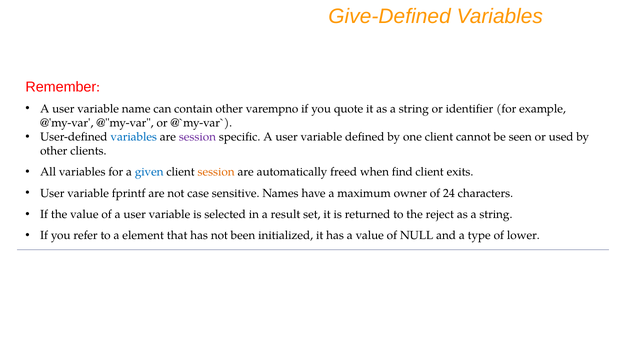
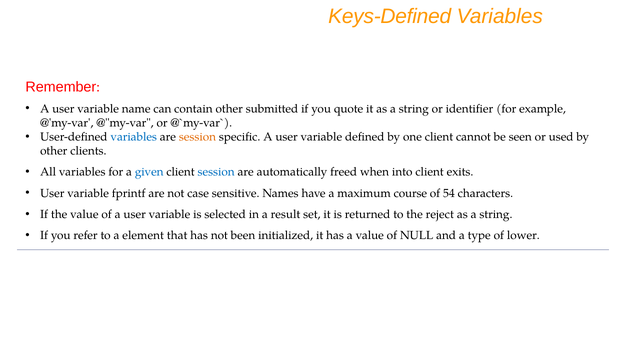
Give-Defined: Give-Defined -> Keys-Defined (390, 16)
varempno: varempno -> submitted (272, 109)
session colour: purple -> orange (197, 137)
session colour: orange -> blue (216, 172)
find: find -> into (402, 172)
owner: owner -> course (410, 193)
24: 24 -> 54 (449, 193)
